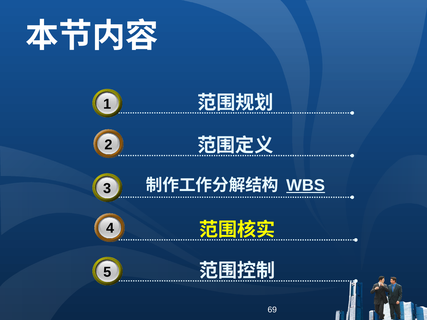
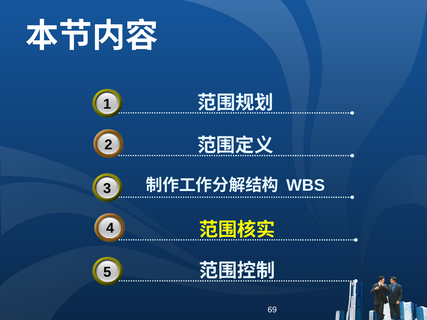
WBS underline: present -> none (306, 186)
